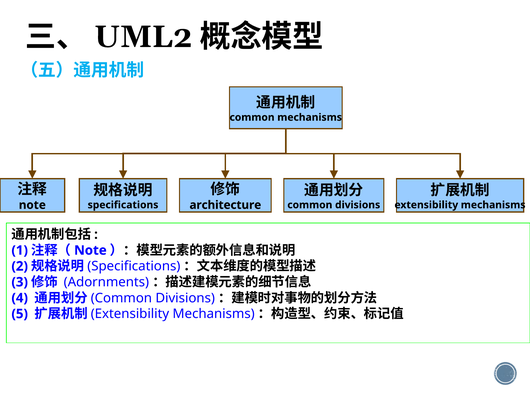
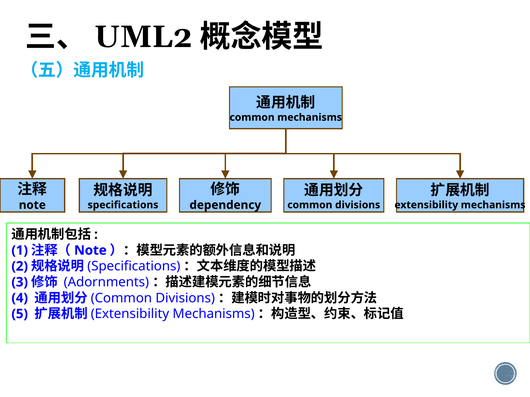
architecture: architecture -> dependency (225, 205)
